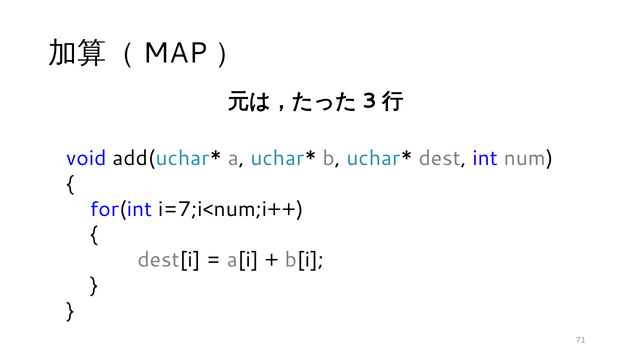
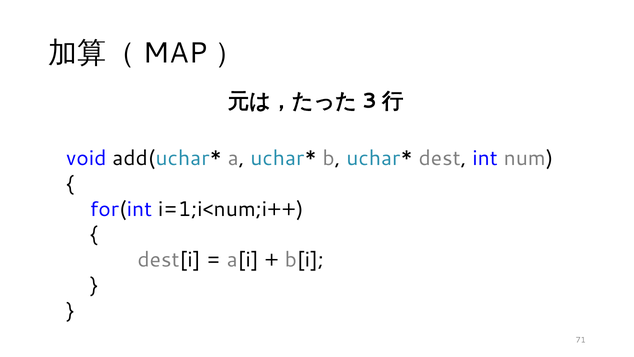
i=7;i<num;i++: i=7;i<num;i++ -> i=1;i<num;i++ (231, 209)
